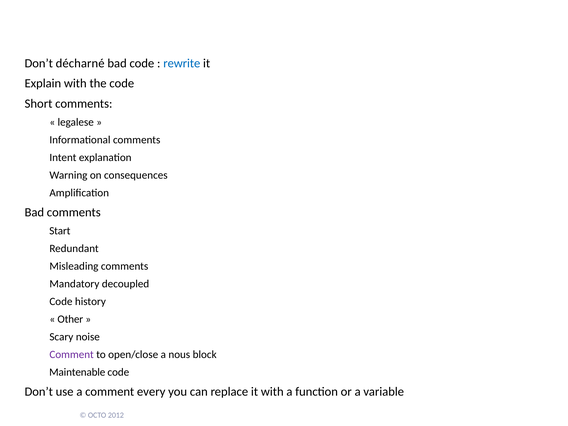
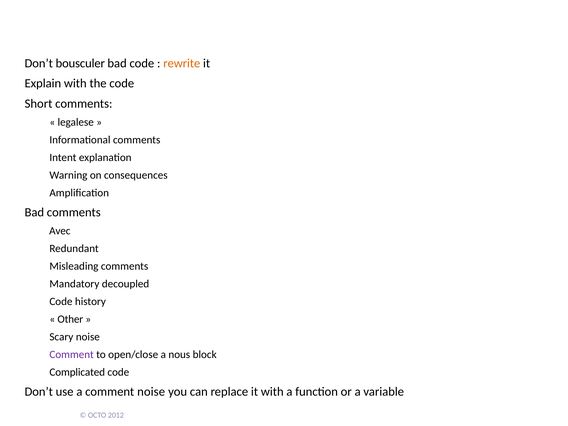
décharné: décharné -> bousculer (80, 63)
rewrite colour: blue -> orange (182, 63)
Start: Start -> Avec (60, 231)
Maintenable: Maintenable -> Complicated (77, 372)
comment every: every -> noise (151, 392)
